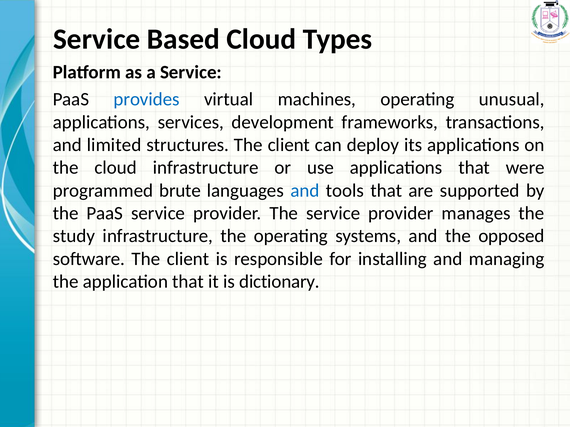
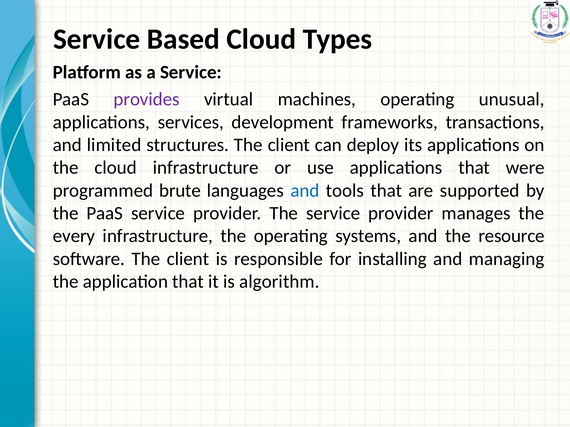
provides colour: blue -> purple (147, 99)
study: study -> every (74, 236)
opposed: opposed -> resource (512, 236)
dictionary: dictionary -> algorithm (279, 282)
